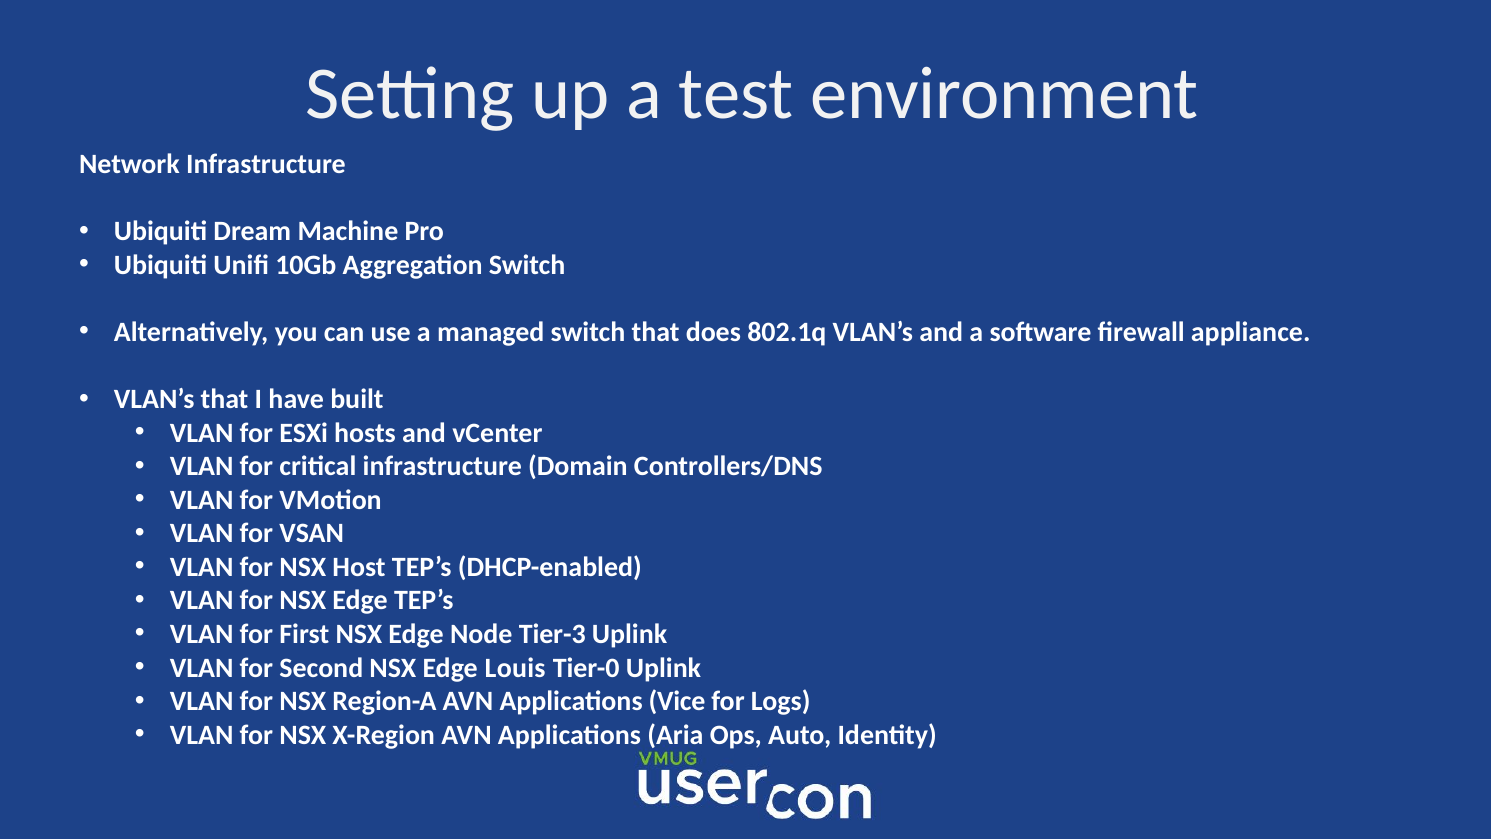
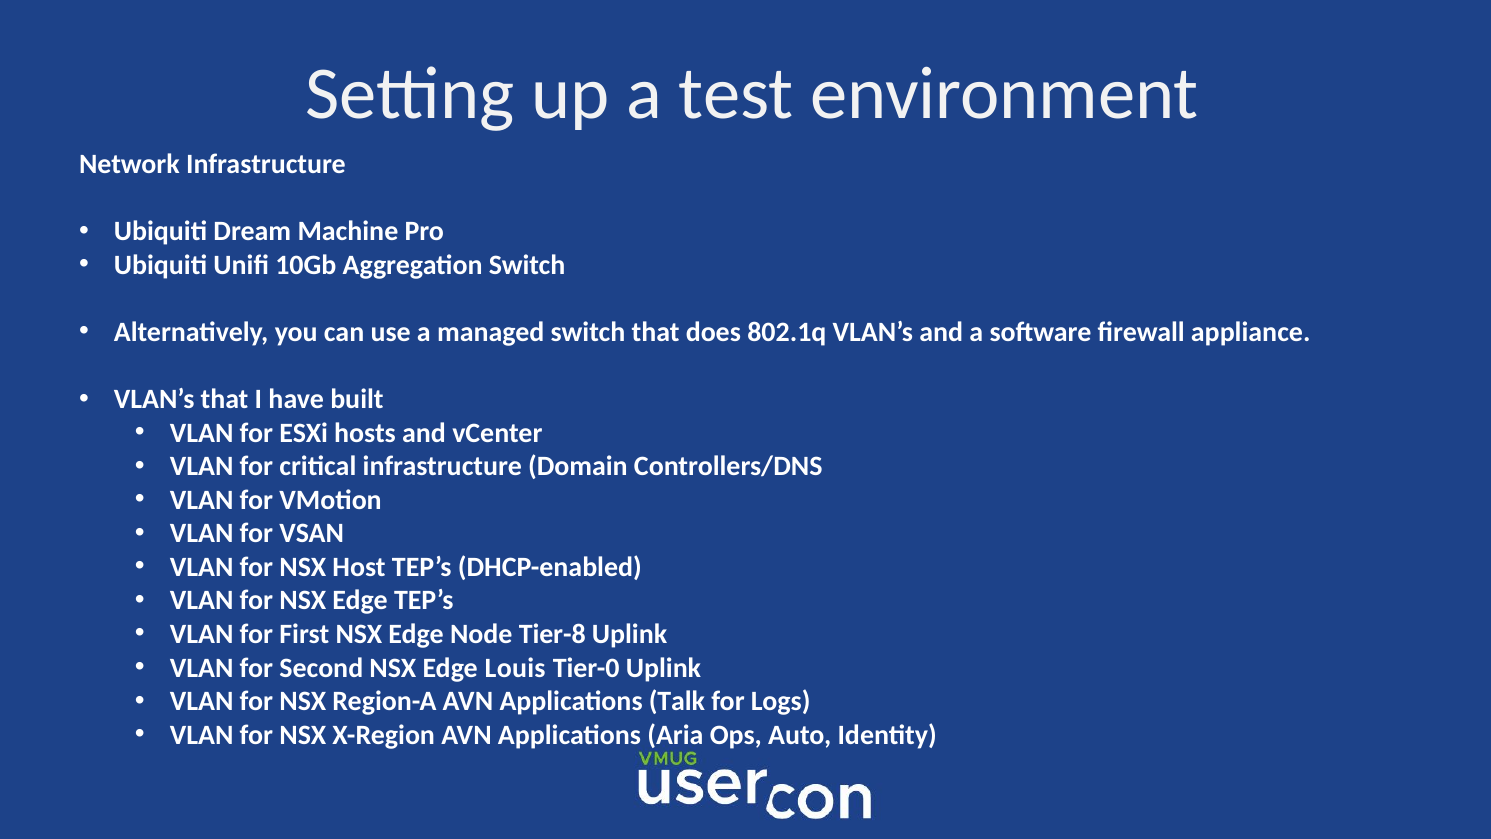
Tier-3: Tier-3 -> Tier-8 (552, 634)
Vice: Vice -> Talk (677, 701)
